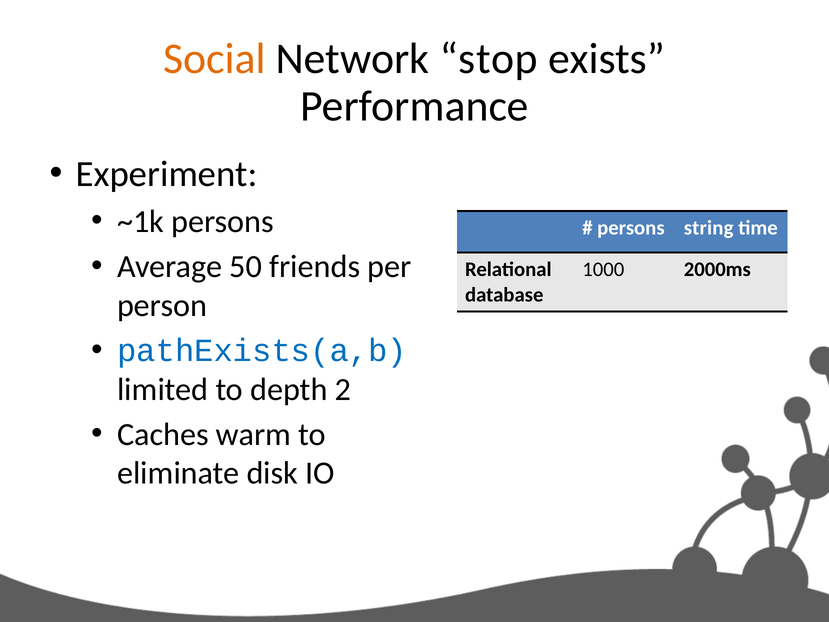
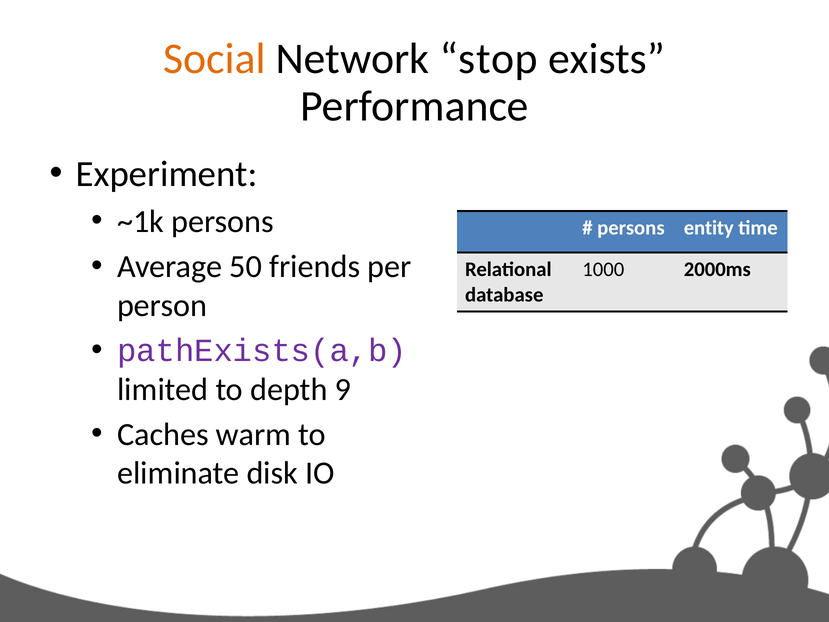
string: string -> entity (709, 228)
pathExists(a,b colour: blue -> purple (262, 351)
2: 2 -> 9 (343, 389)
